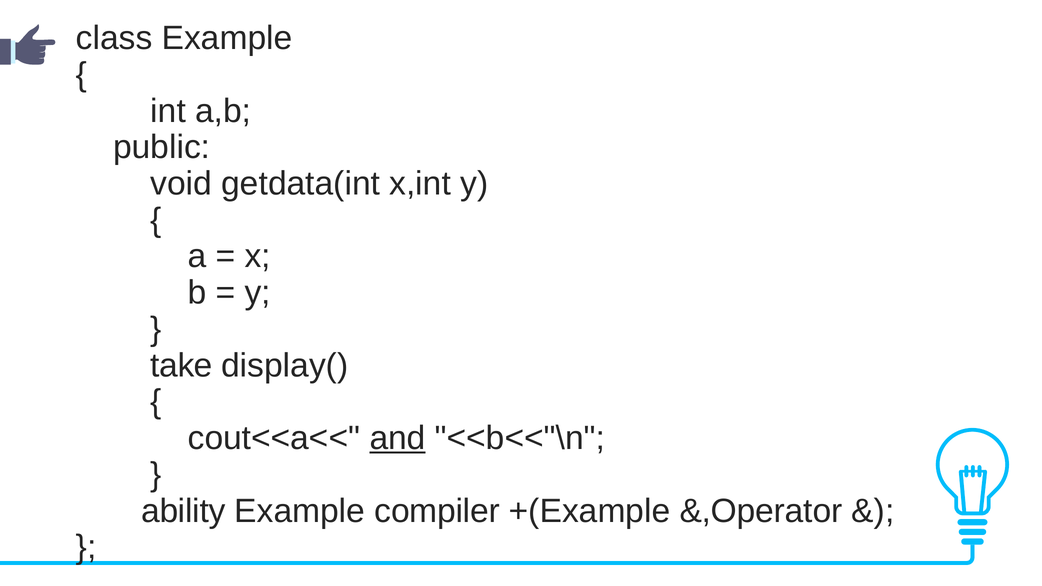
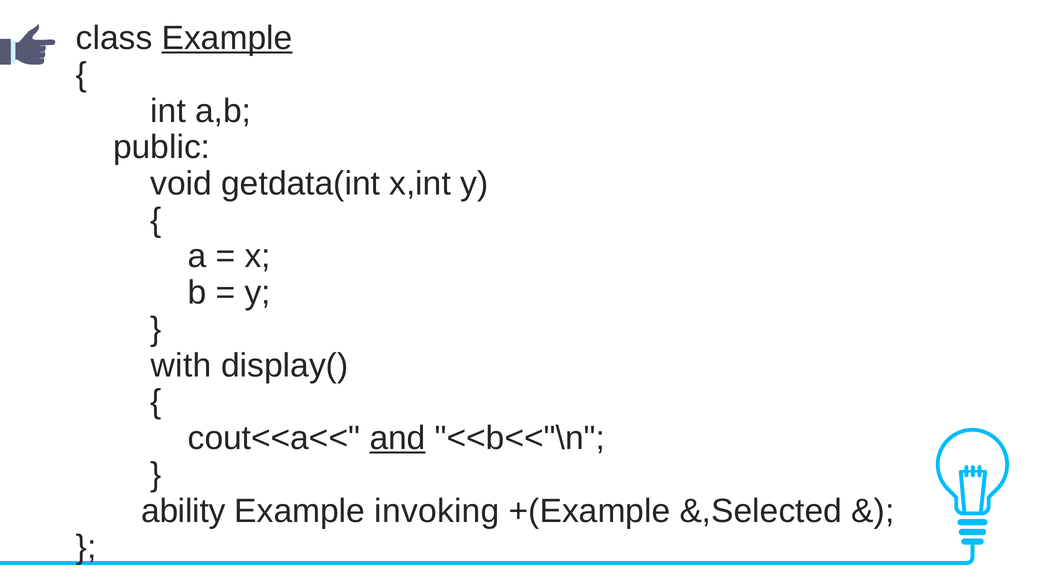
Example underline: none -> present (227, 38)
take: take -> with (181, 366)
compiler: compiler -> invoking (437, 511)
&,Operator: &,Operator -> &,Selected (761, 511)
